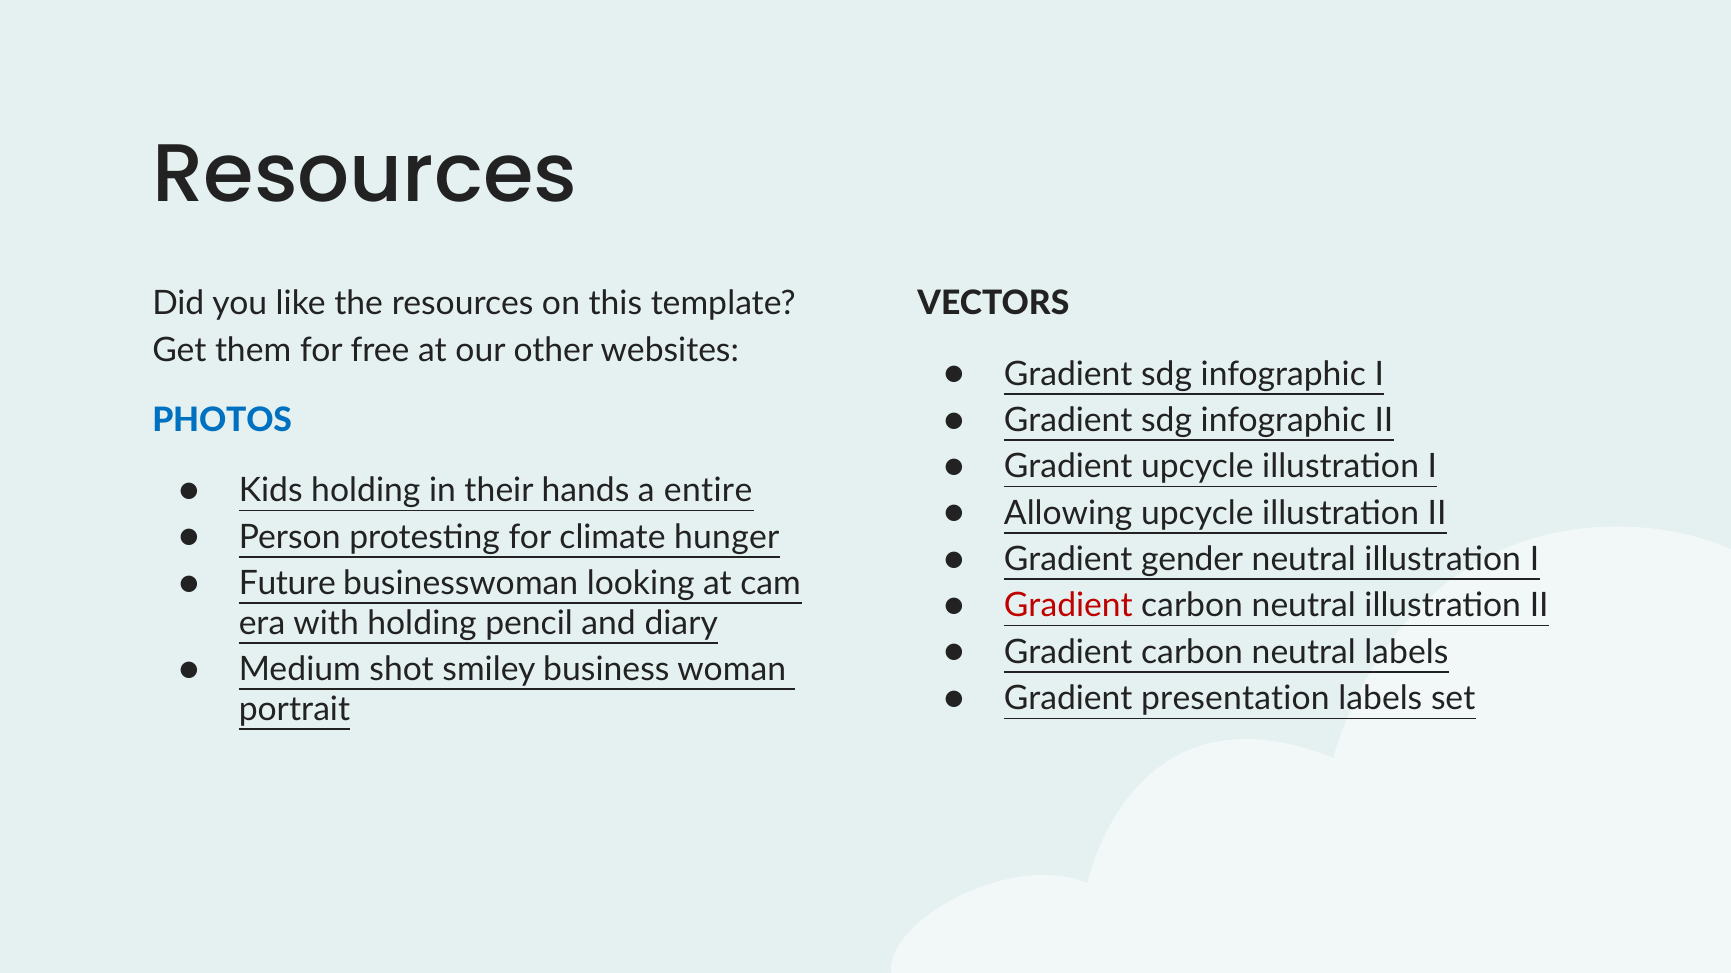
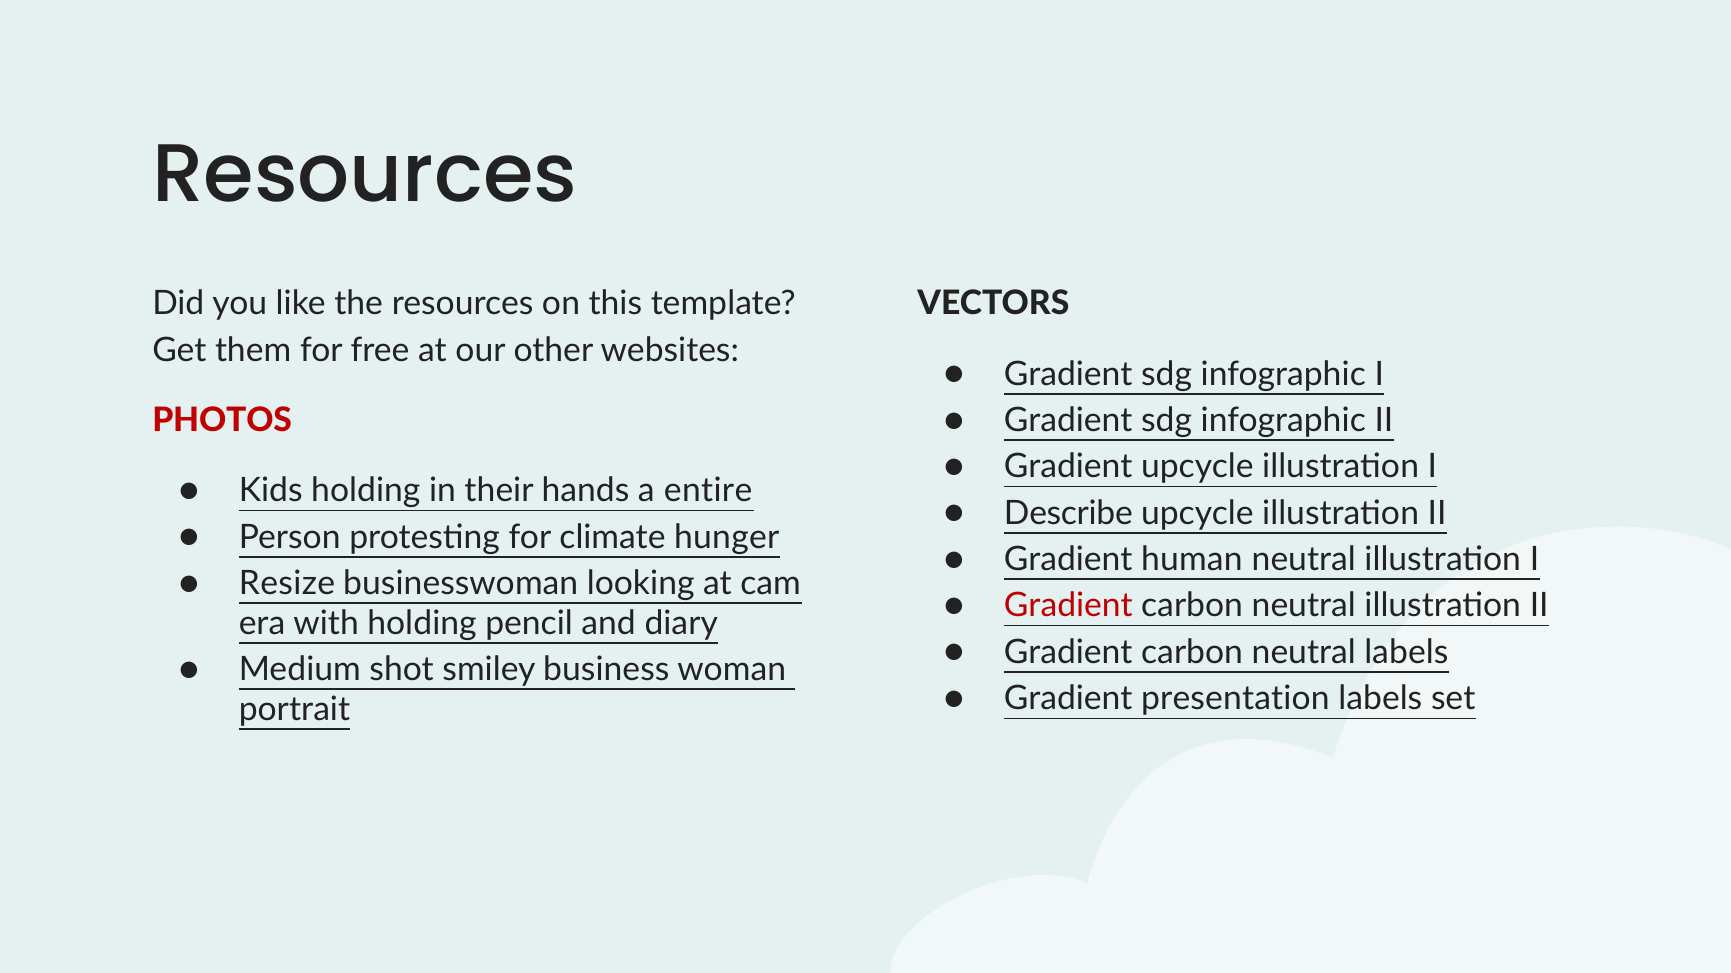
PHOTOS colour: blue -> red (222, 421)
Allowing: Allowing -> Describe (1068, 514)
gender: gender -> human (1192, 560)
Future: Future -> Resize (287, 584)
